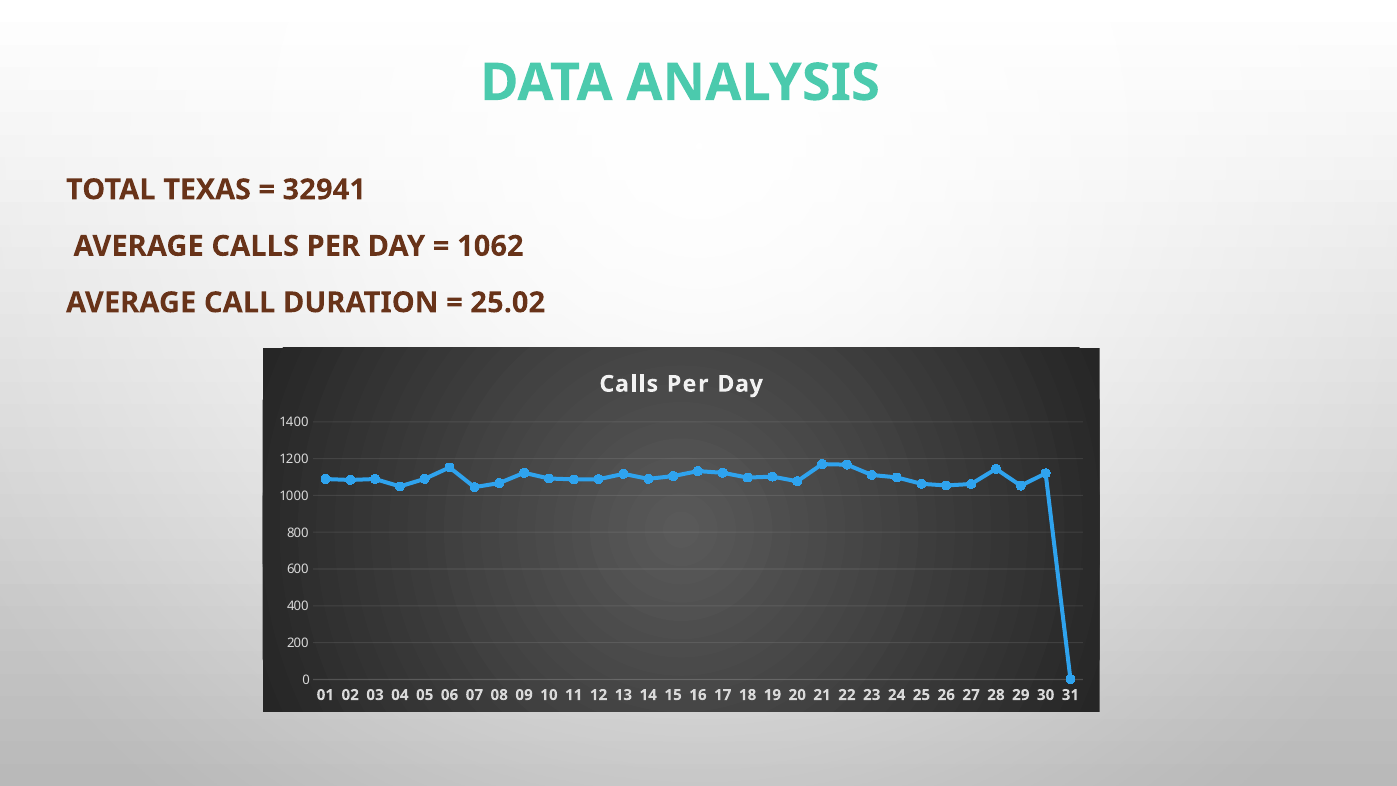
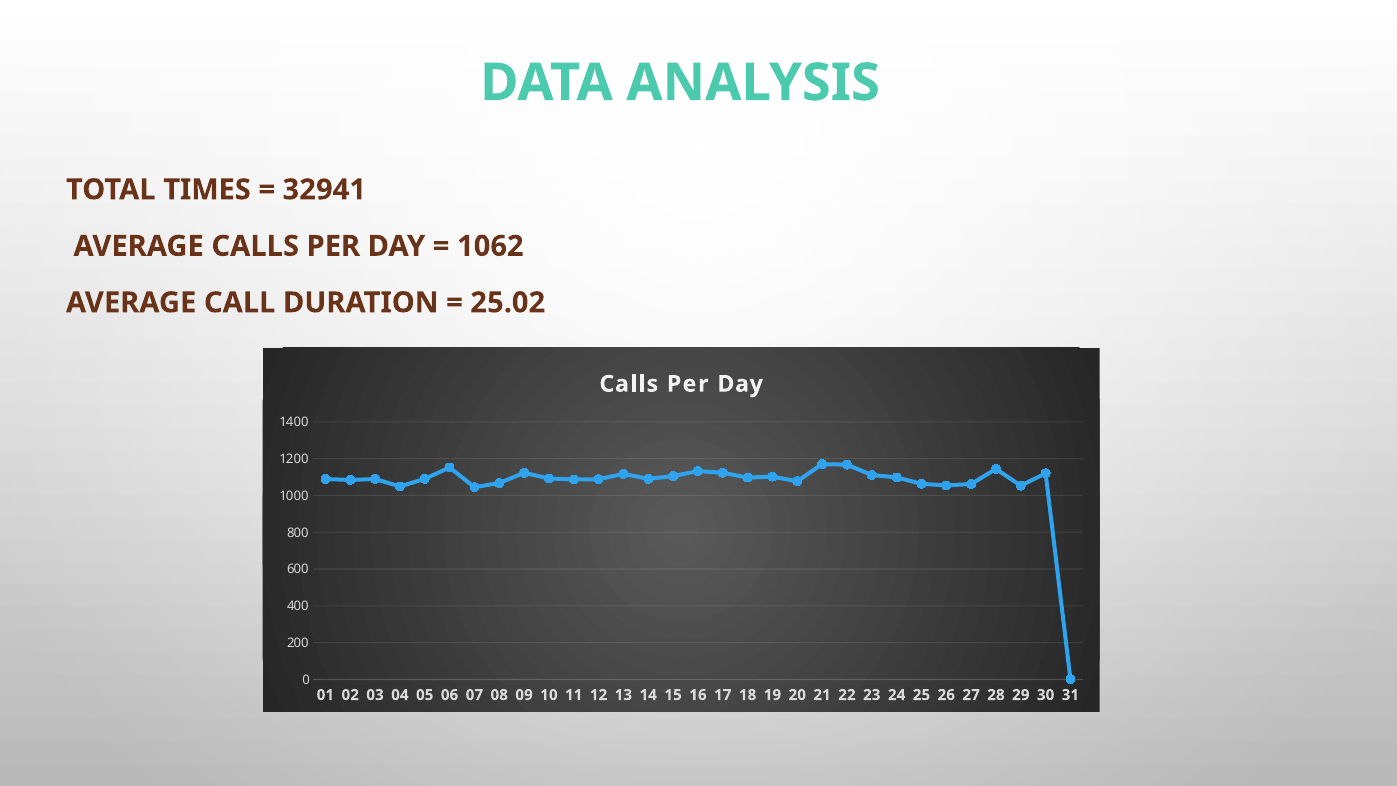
TEXAS: TEXAS -> TIMES (207, 190)
